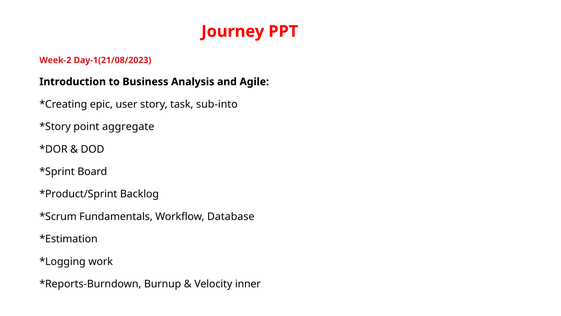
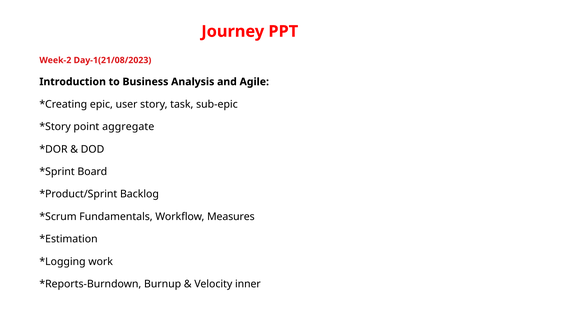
sub-into: sub-into -> sub-epic (217, 104)
Database: Database -> Measures (231, 216)
